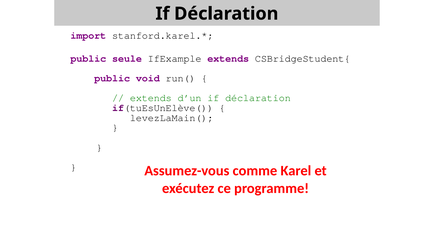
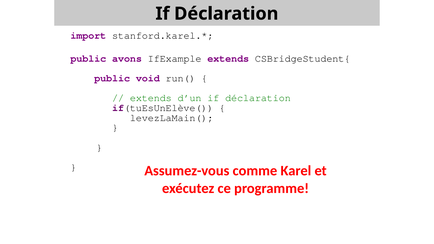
seule: seule -> avons (127, 58)
